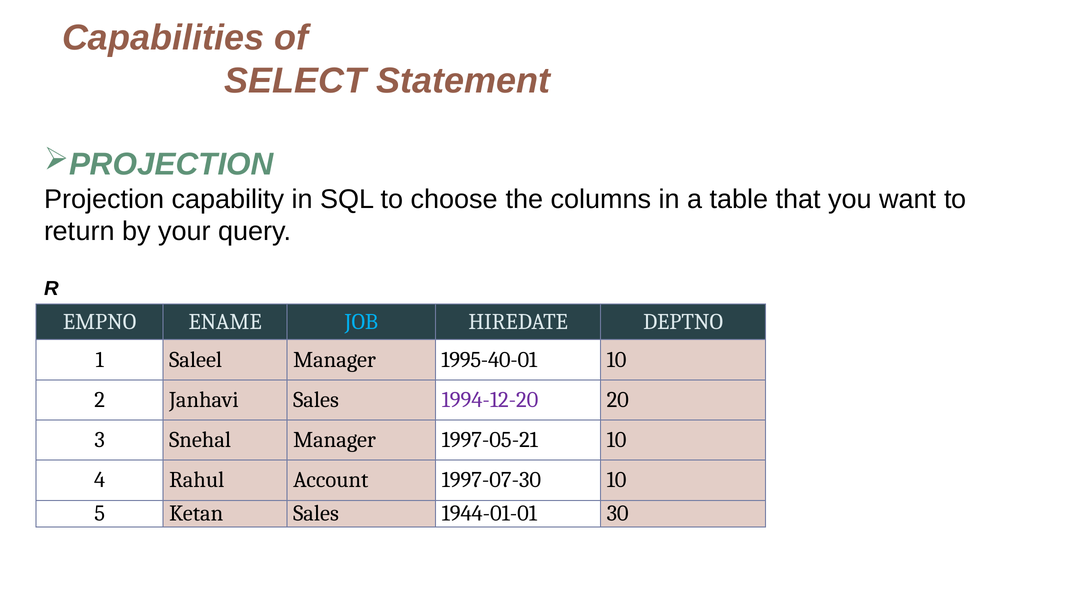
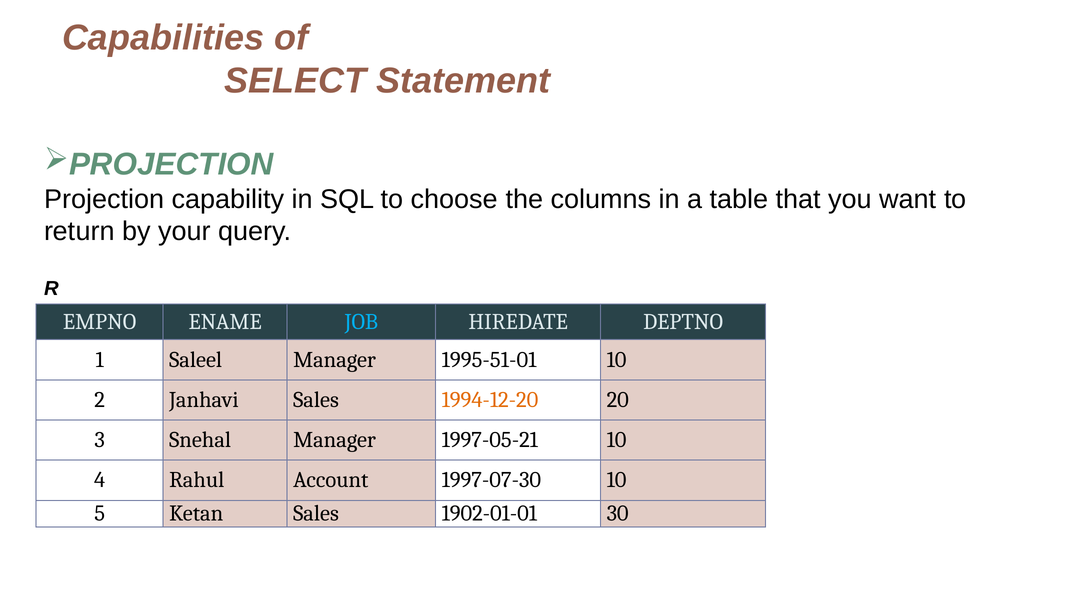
1995-40-01: 1995-40-01 -> 1995-51-01 (489, 360)
1994-12-20 colour: purple -> orange (490, 400)
1944-01-01: 1944-01-01 -> 1902-01-01 (489, 513)
